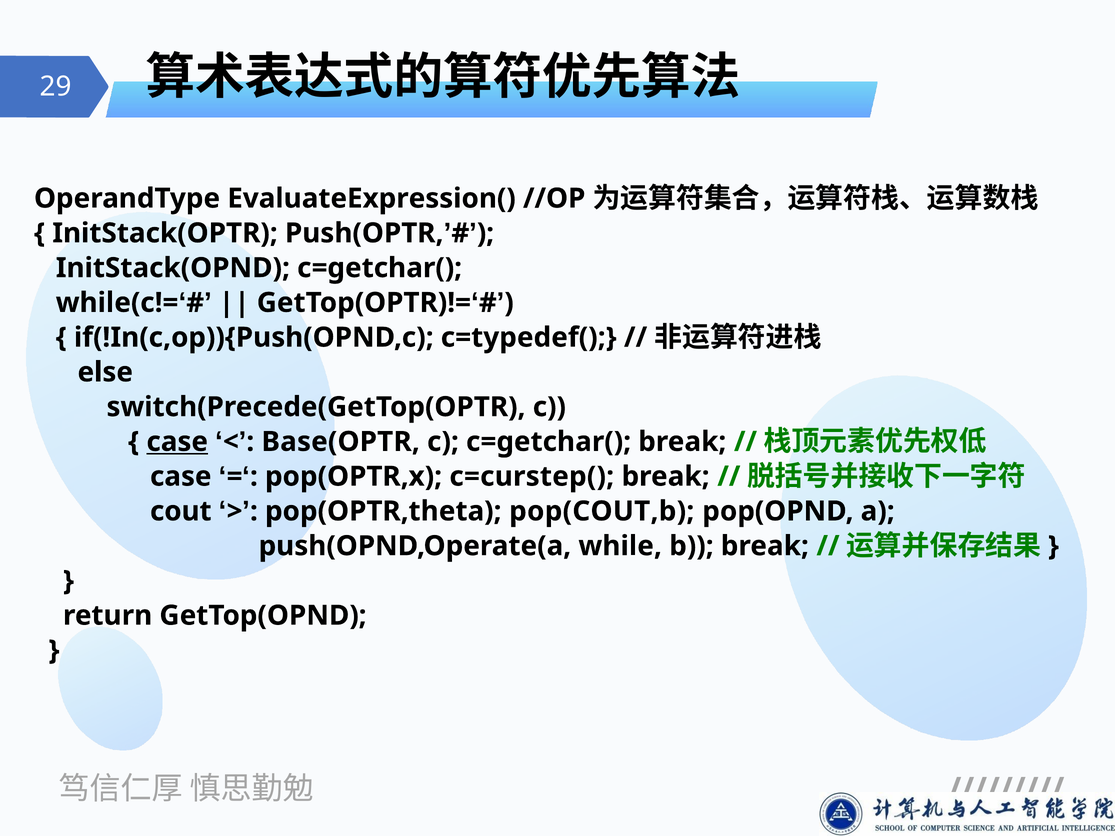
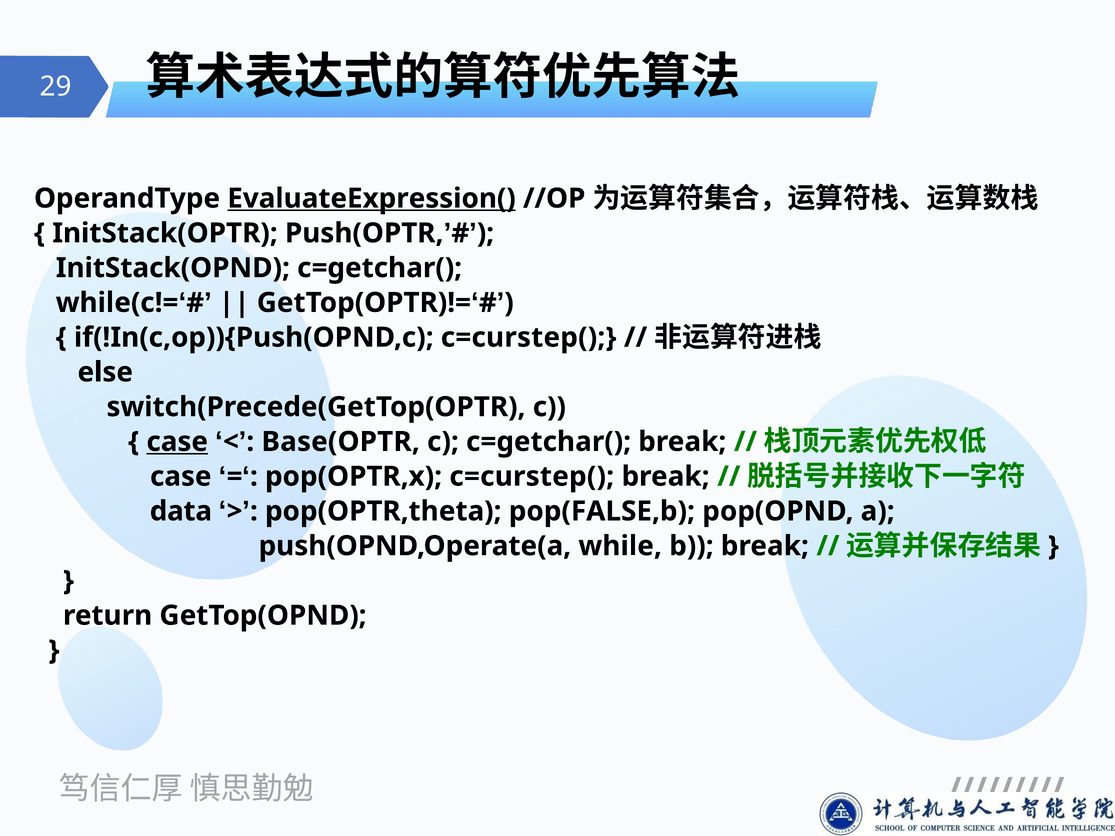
EvaluateExpression( underline: none -> present (372, 198)
if(!In(c,op)){Push(OPND,c c=typedef(: c=typedef( -> c=curstep( (529, 337)
cout: cout -> data (181, 511)
pop(COUT,b: pop(COUT,b -> pop(FALSE,b (602, 511)
